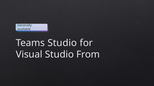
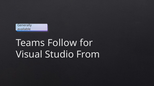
Teams Studio: Studio -> Follow (62, 43)
